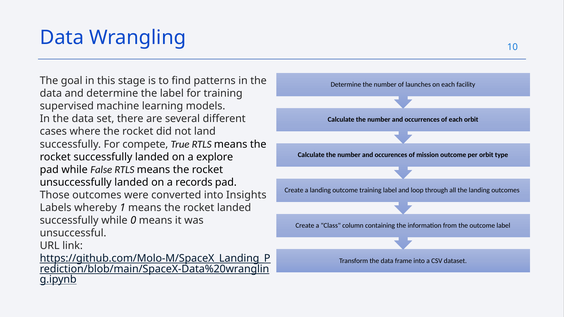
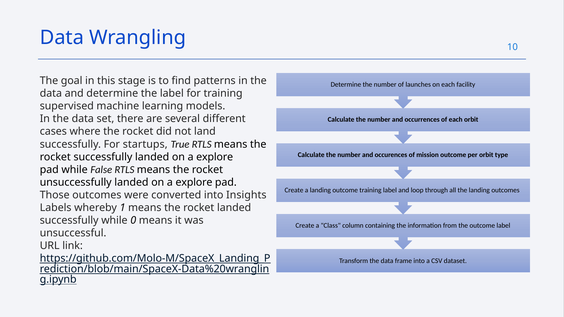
compete: compete -> startups (145, 144)
records: records -> explore (194, 182)
